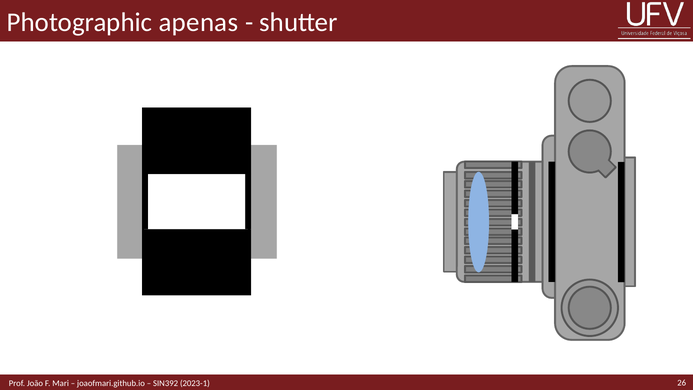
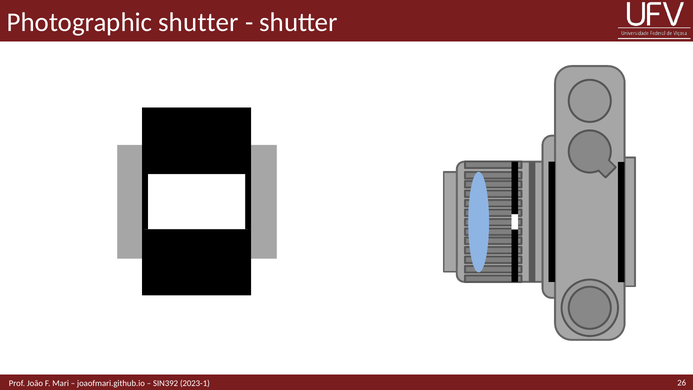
Photographic apenas: apenas -> shutter (199, 22)
